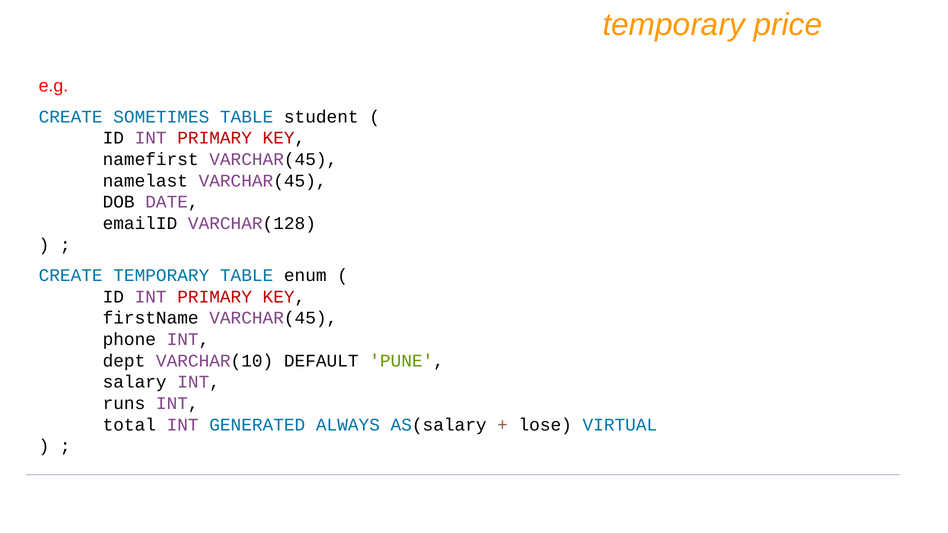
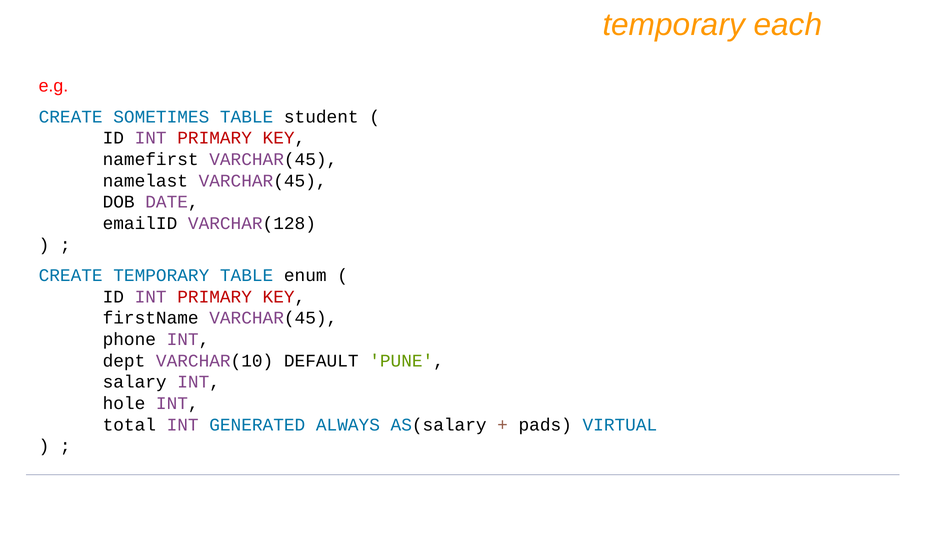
price: price -> each (788, 25)
runs: runs -> hole (124, 404)
lose: lose -> pads (545, 425)
